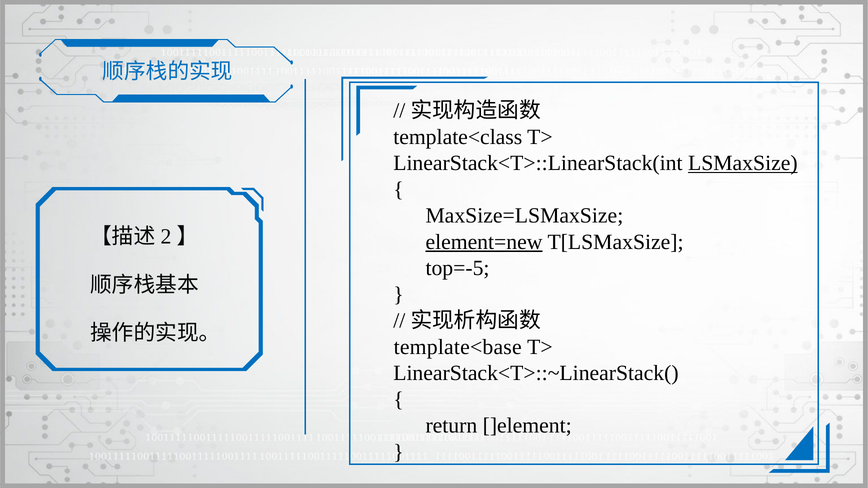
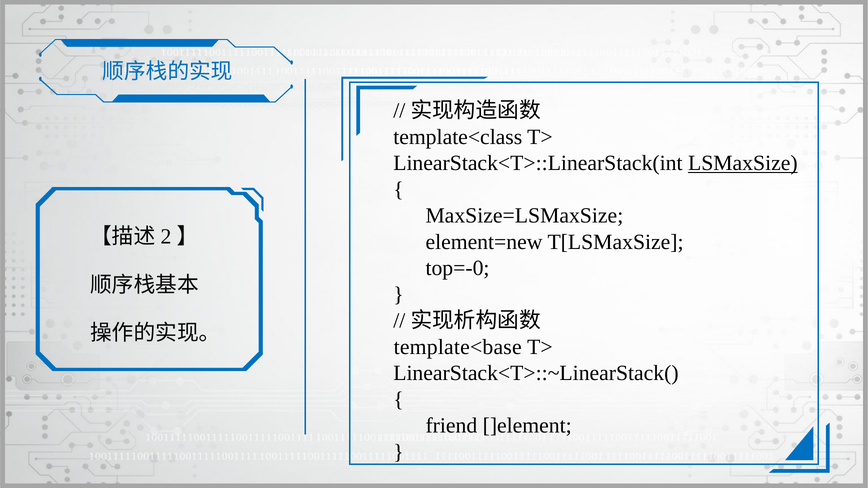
element=new underline: present -> none (484, 242)
top=-5: top=-5 -> top=-0 (458, 268)
return: return -> friend (451, 426)
